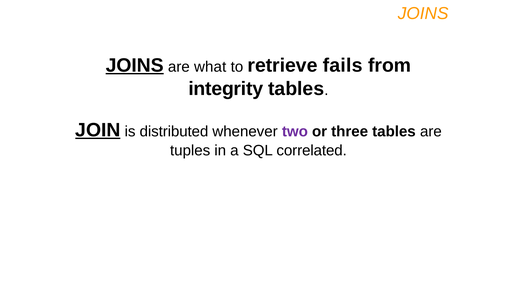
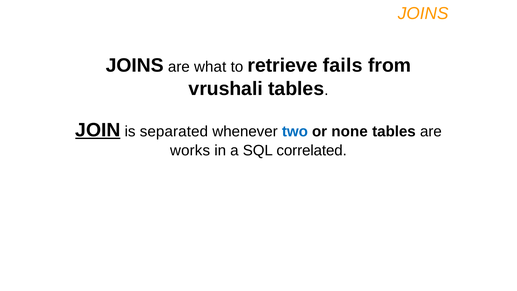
JOINS underline: present -> none (135, 65)
integrity: integrity -> vrushali (226, 89)
distributed: distributed -> separated (174, 131)
two colour: purple -> blue (295, 131)
three: three -> none (350, 131)
tuples: tuples -> works (190, 150)
